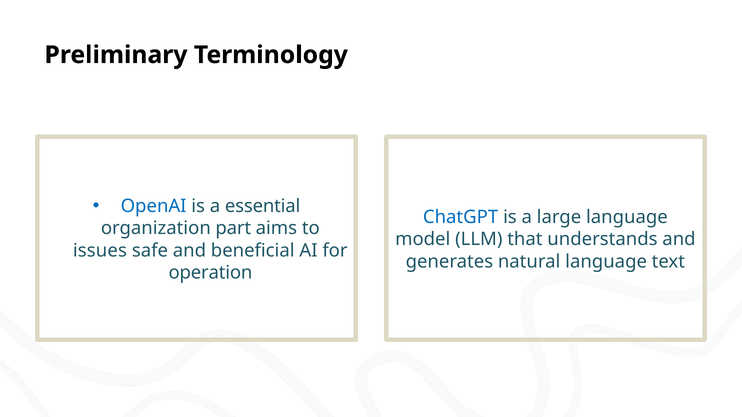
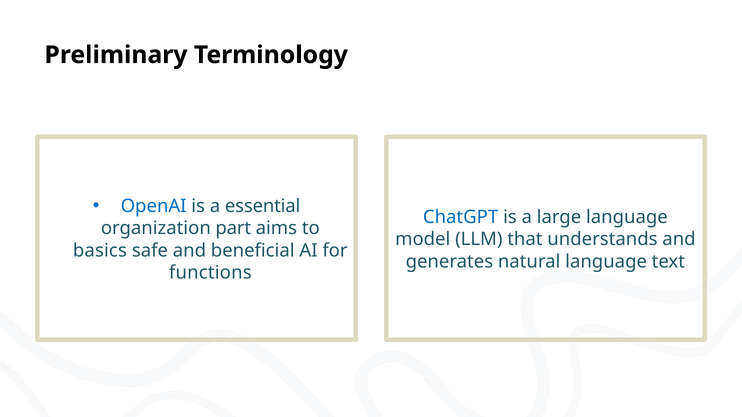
issues: issues -> basics (100, 251)
operation: operation -> functions (210, 273)
